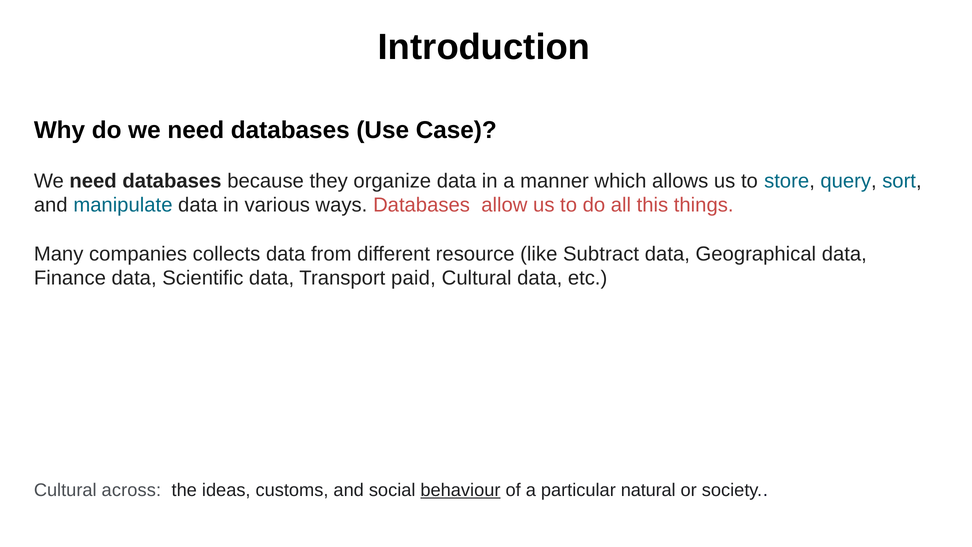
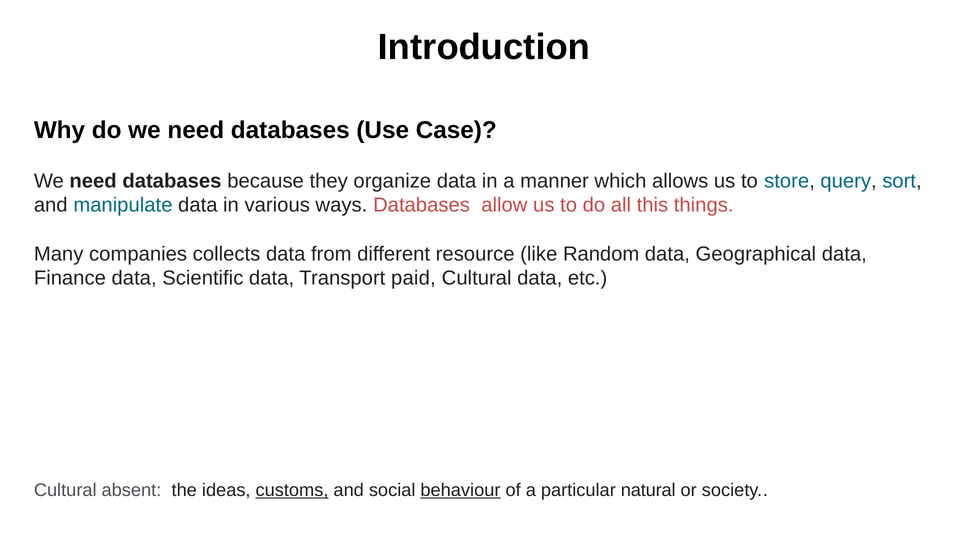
Subtract: Subtract -> Random (601, 254)
across: across -> absent (131, 490)
customs underline: none -> present (292, 490)
